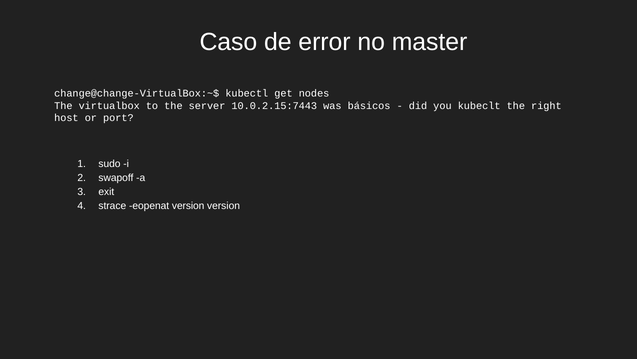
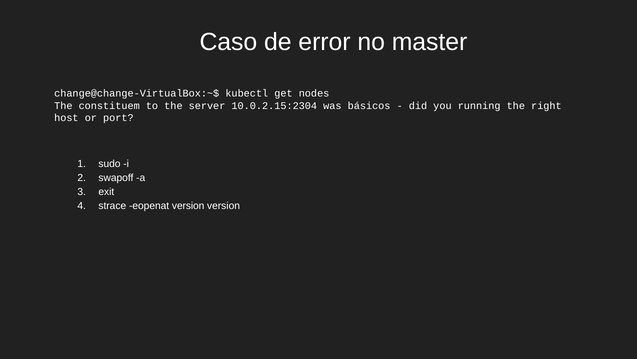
virtualbox: virtualbox -> constituem (109, 106)
10.0.2.15:7443: 10.0.2.15:7443 -> 10.0.2.15:2304 (274, 106)
kubeclt: kubeclt -> running (479, 106)
